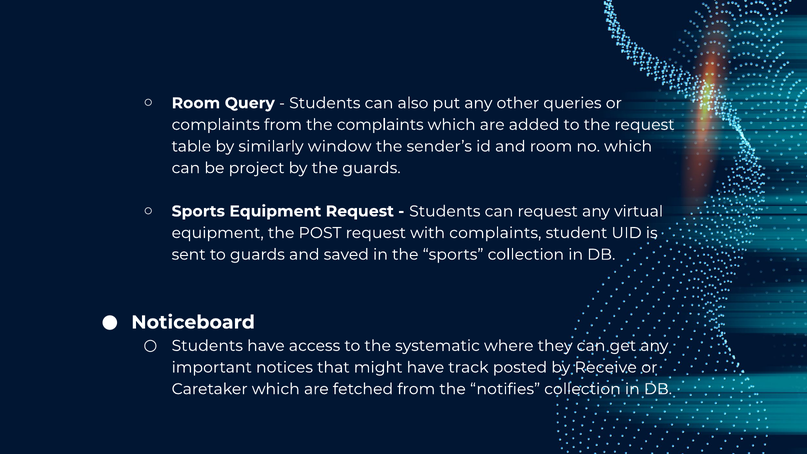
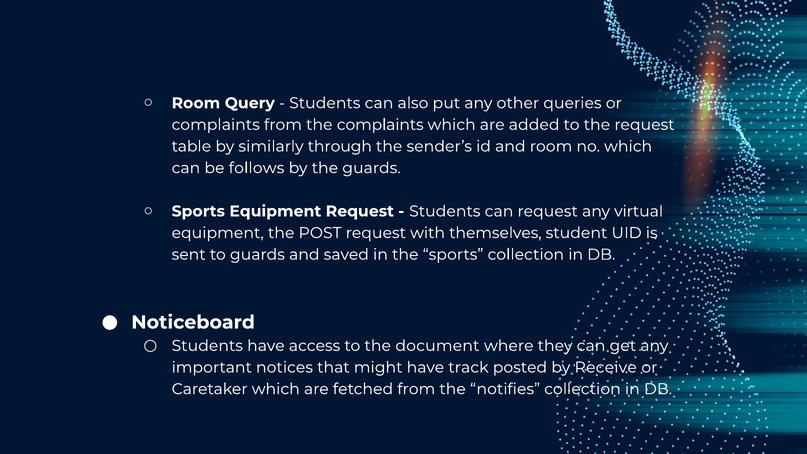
window: window -> through (340, 146)
project: project -> follows (257, 168)
with complaints: complaints -> themselves (495, 233)
systematic: systematic -> document (437, 346)
